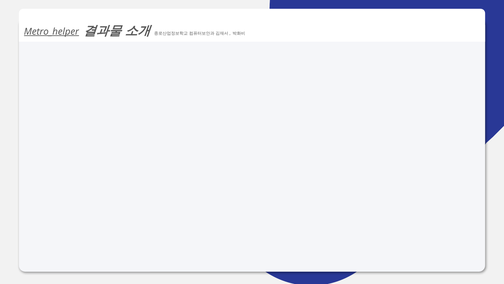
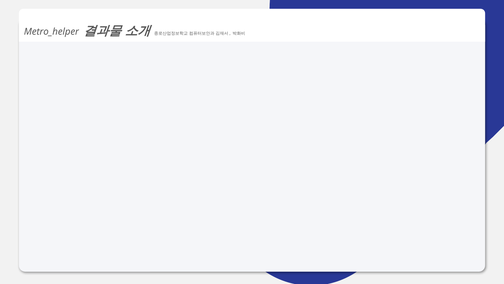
Metro_helper underline: present -> none (51, 32)
